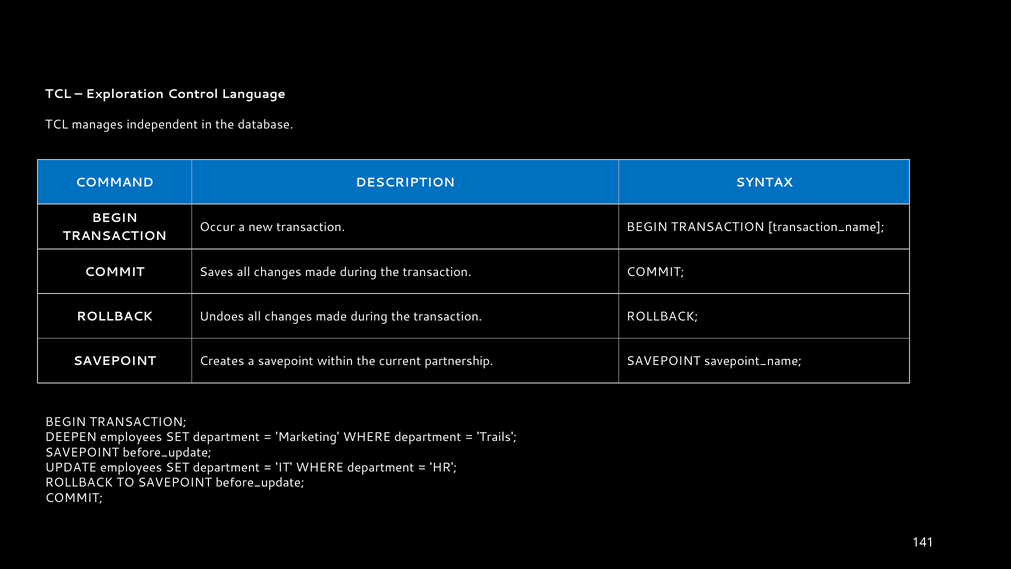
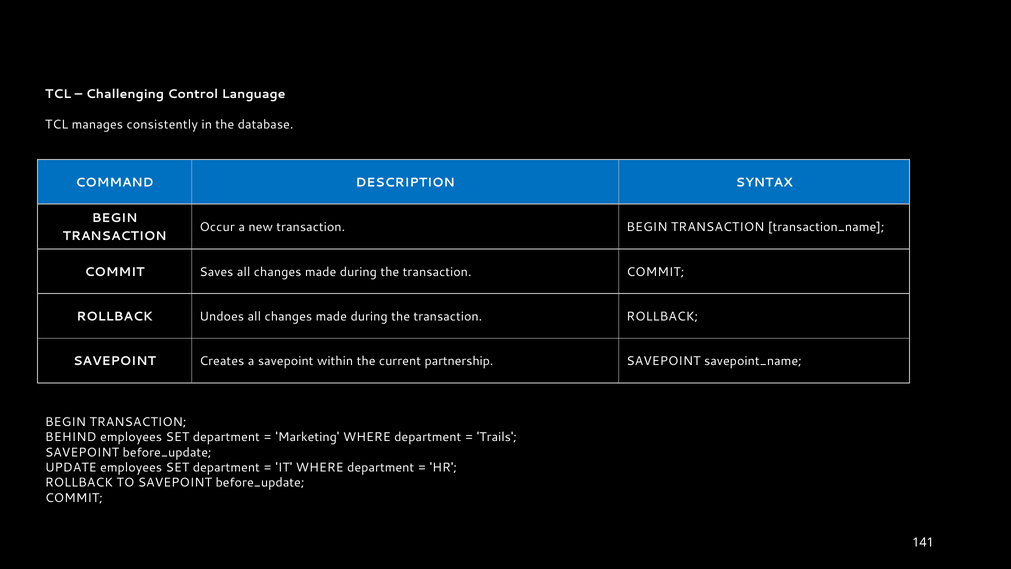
Exploration: Exploration -> Challenging (125, 94)
independent: independent -> consistently (162, 124)
DEEPEN: DEEPEN -> BEHIND (71, 437)
